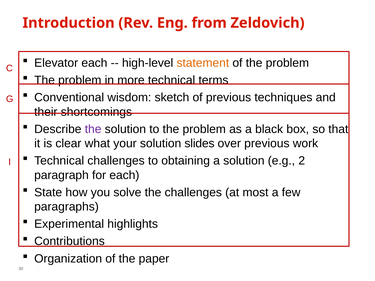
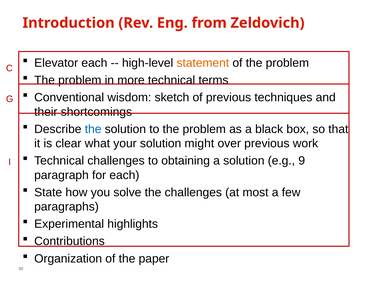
the colour: purple -> blue (93, 129)
slides: slides -> might (199, 144)
2: 2 -> 9 (302, 161)
